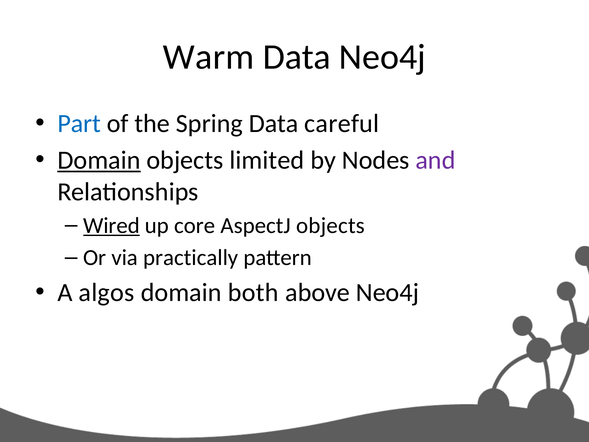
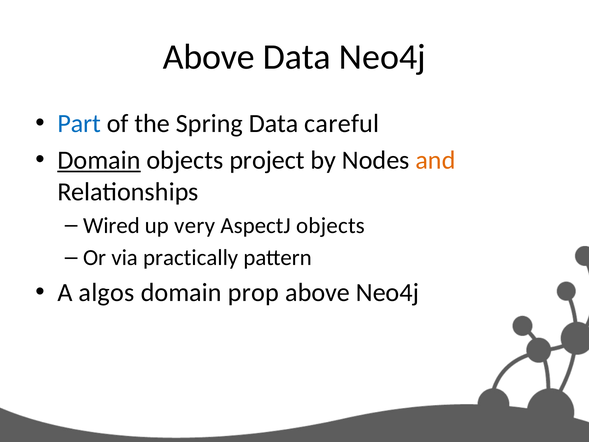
Warm: Warm -> Above (209, 57)
limited: limited -> project (267, 160)
and colour: purple -> orange (435, 160)
Wired underline: present -> none (112, 225)
core: core -> very (195, 225)
both: both -> prop (253, 292)
